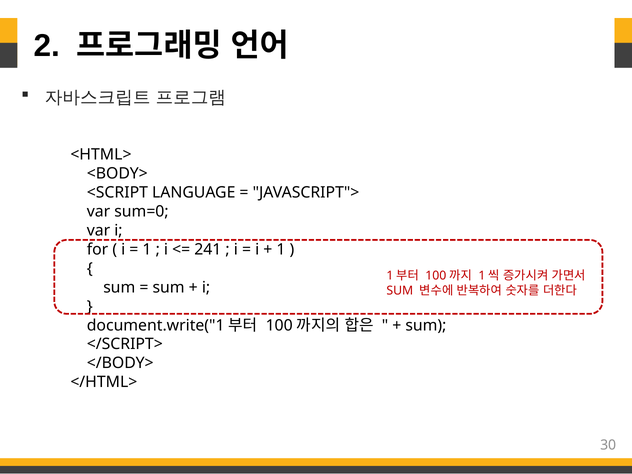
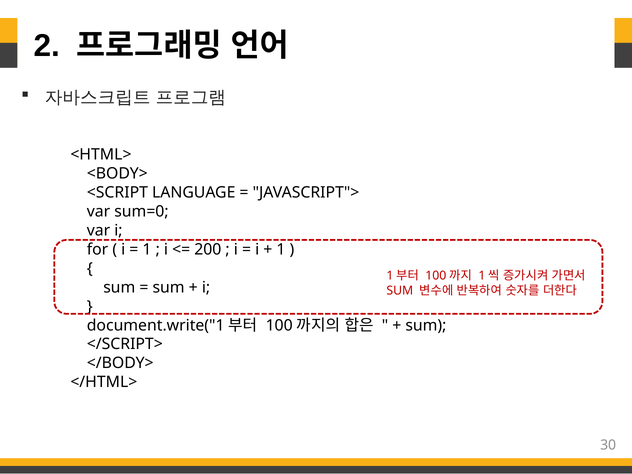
241: 241 -> 200 (208, 249)
